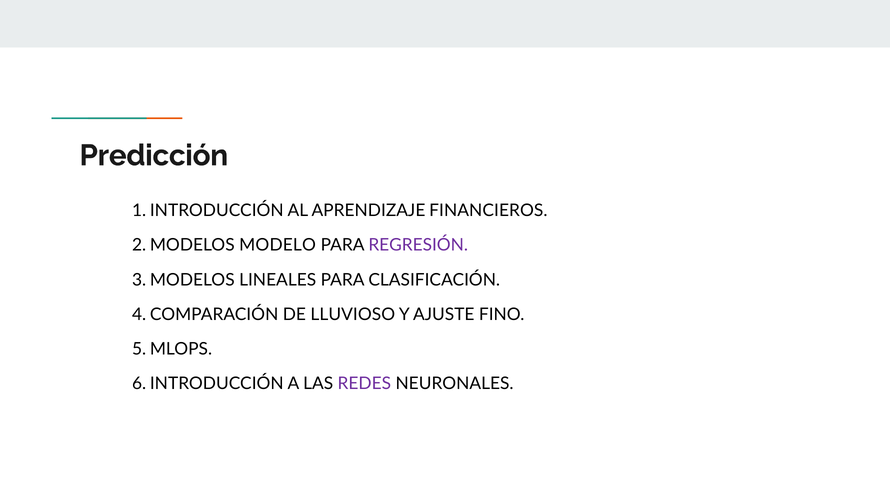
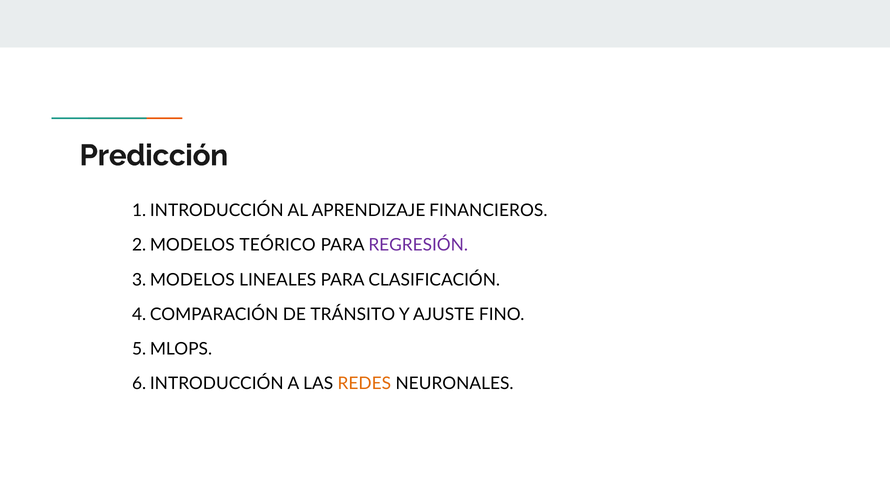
MODELO: MODELO -> TEÓRICO (278, 245)
LLUVIOSO: LLUVIOSO -> TRÁNSITO (353, 314)
REDES colour: purple -> orange (364, 383)
